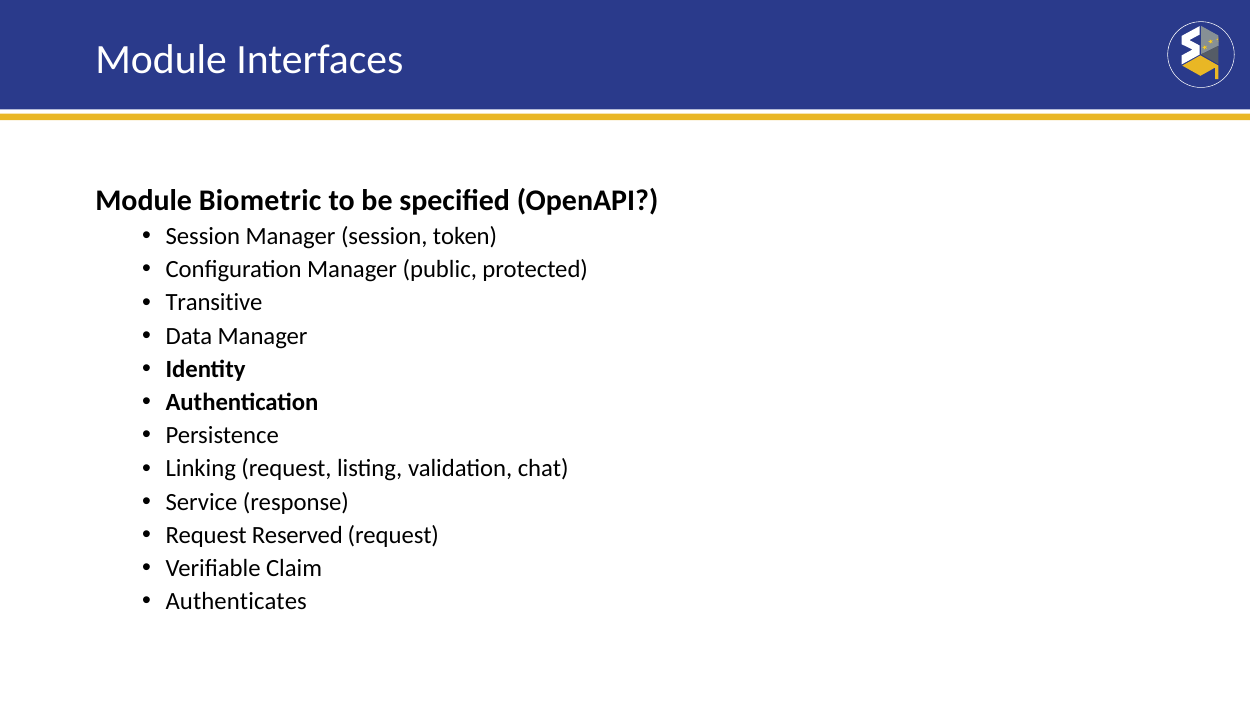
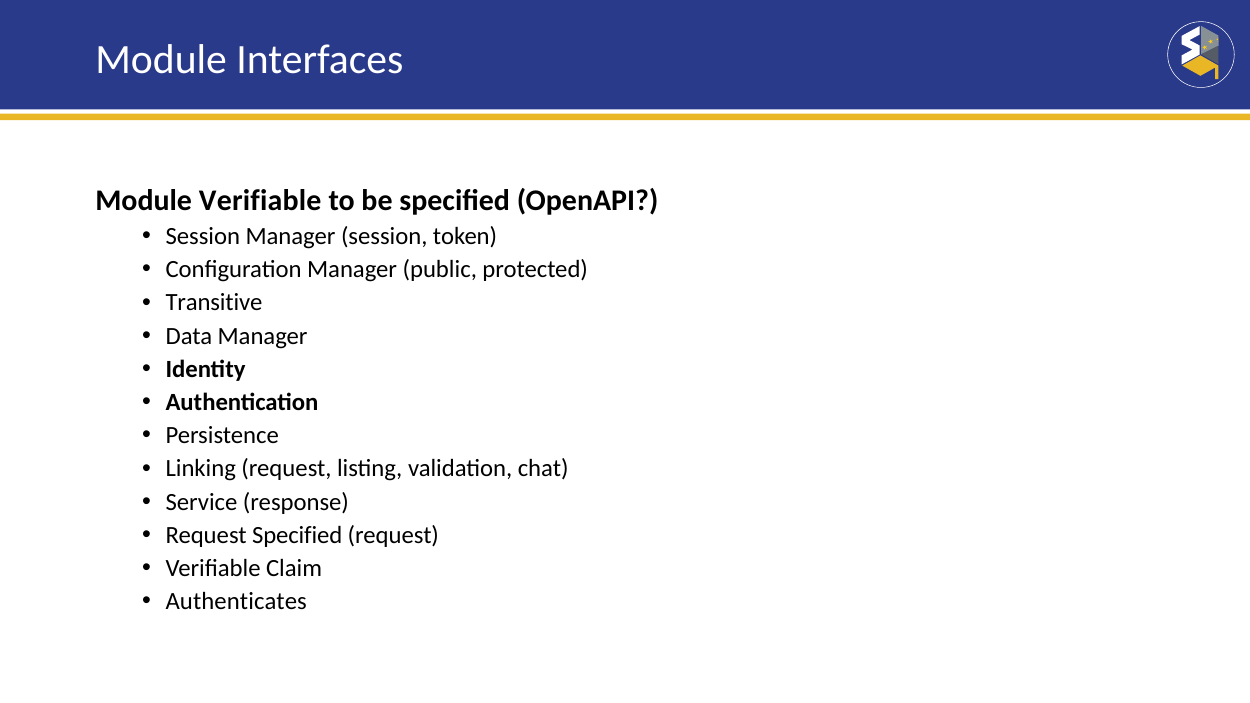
Module Biometric: Biometric -> Verifiable (260, 200)
Request Reserved: Reserved -> Specified (297, 535)
